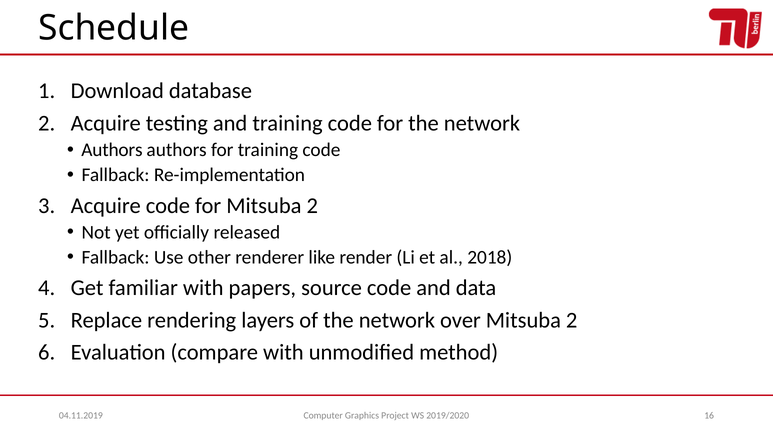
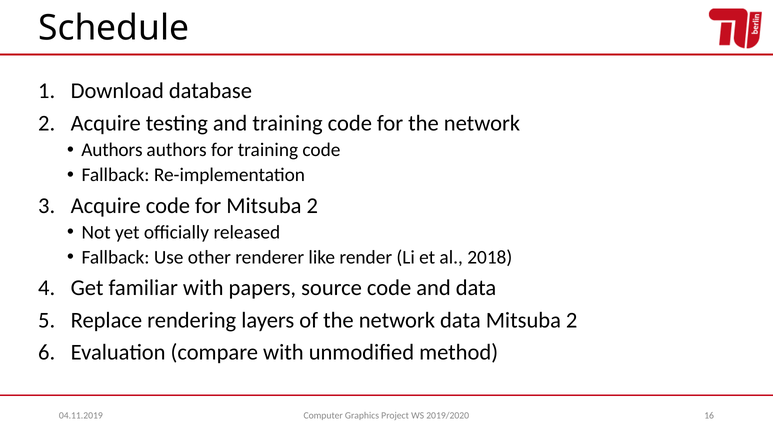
network over: over -> data (460, 320)
